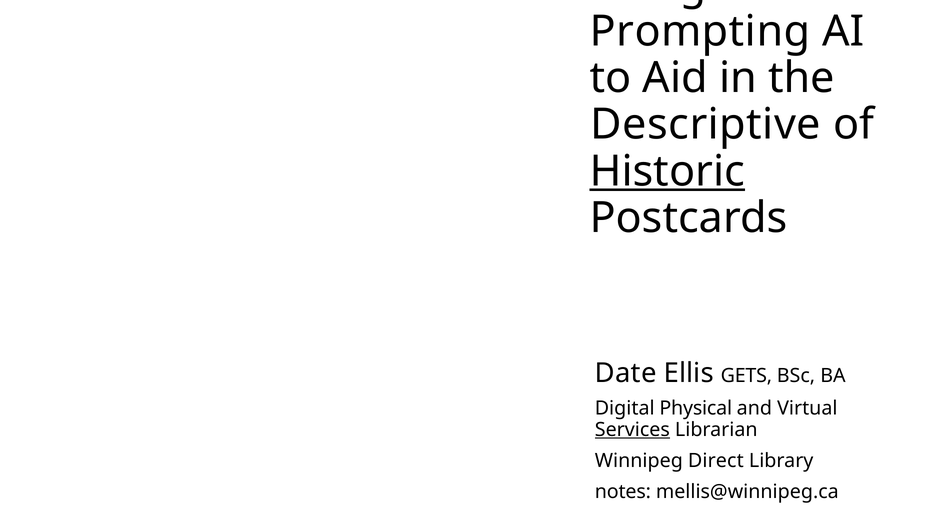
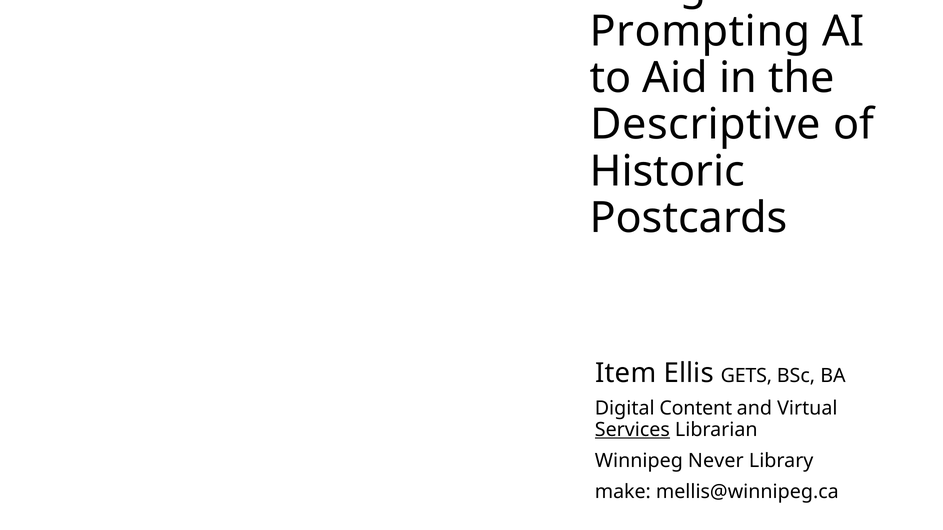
Historic underline: present -> none (667, 171)
Date: Date -> Item (626, 373)
Physical: Physical -> Content (696, 409)
Direct: Direct -> Never (716, 461)
notes: notes -> make (623, 492)
